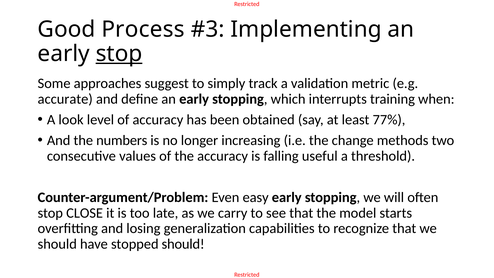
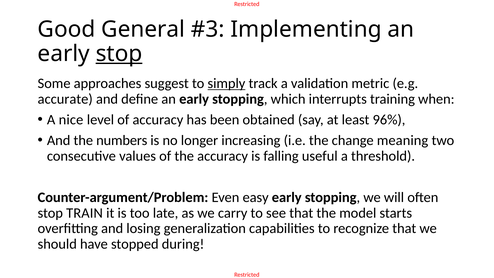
Process: Process -> General (143, 29)
simply underline: none -> present (226, 83)
look: look -> nice (71, 120)
77%: 77% -> 96% (389, 120)
methods: methods -> meaning (403, 140)
CLOSE: CLOSE -> TRAIN (85, 213)
stopped should: should -> during (183, 244)
